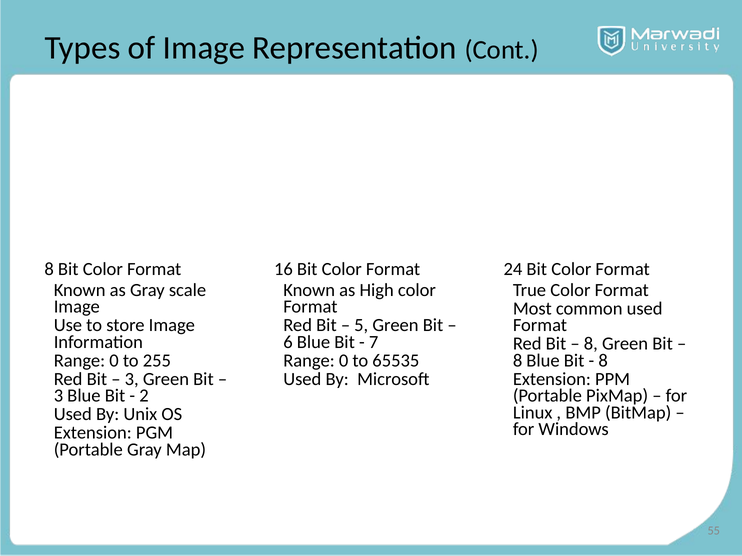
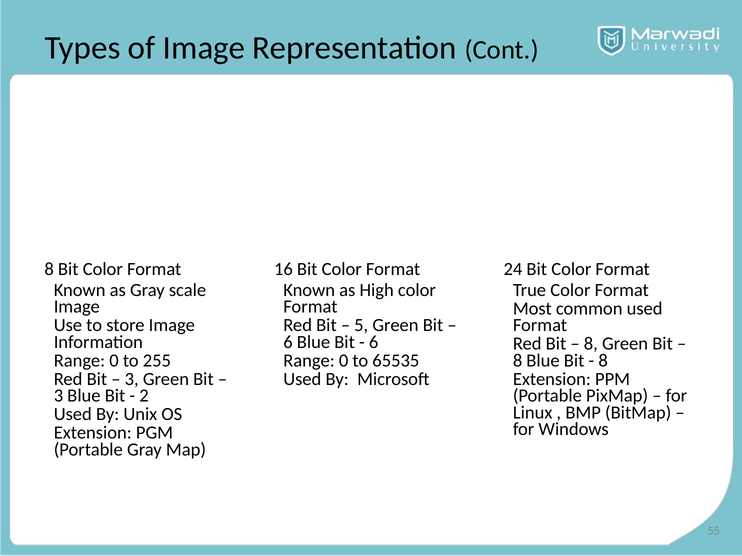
7: 7 -> 6 (374, 342)
